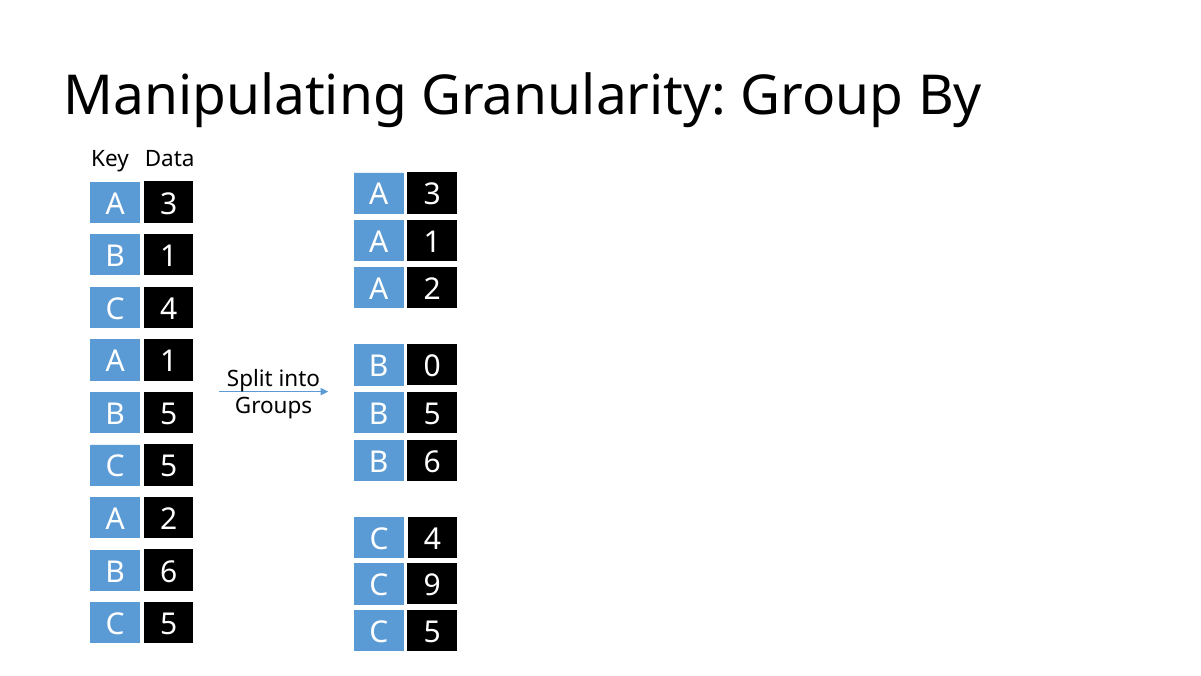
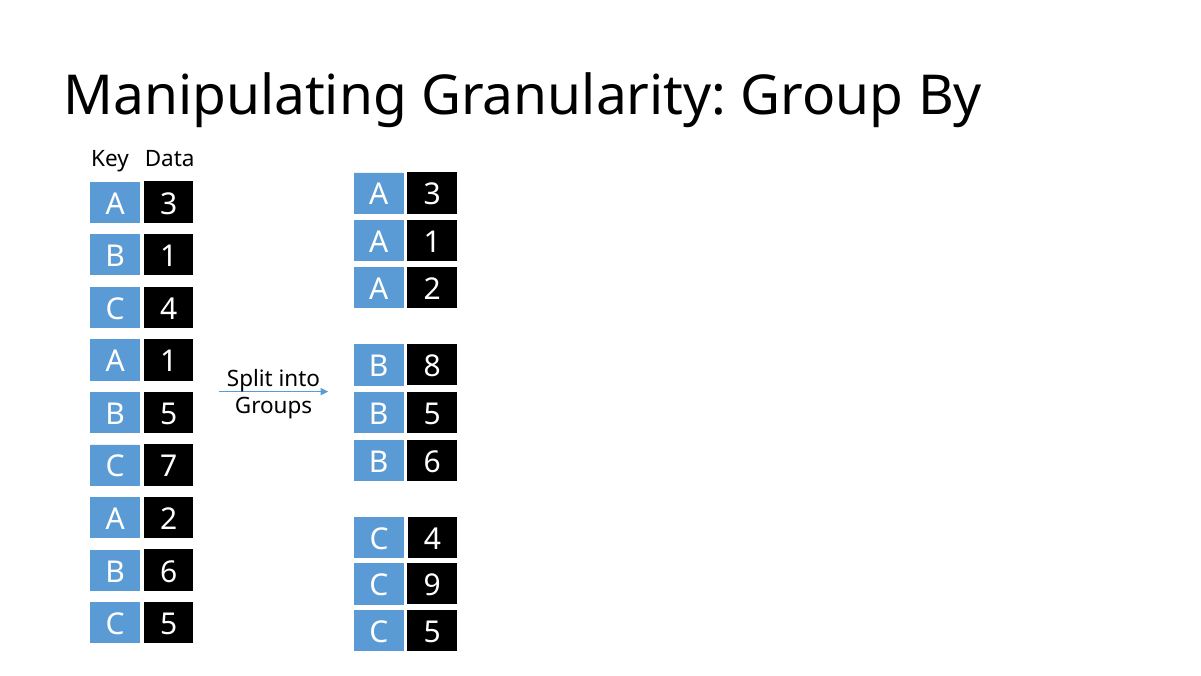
0: 0 -> 8 (432, 367)
5: 5 -> 7 (169, 467)
